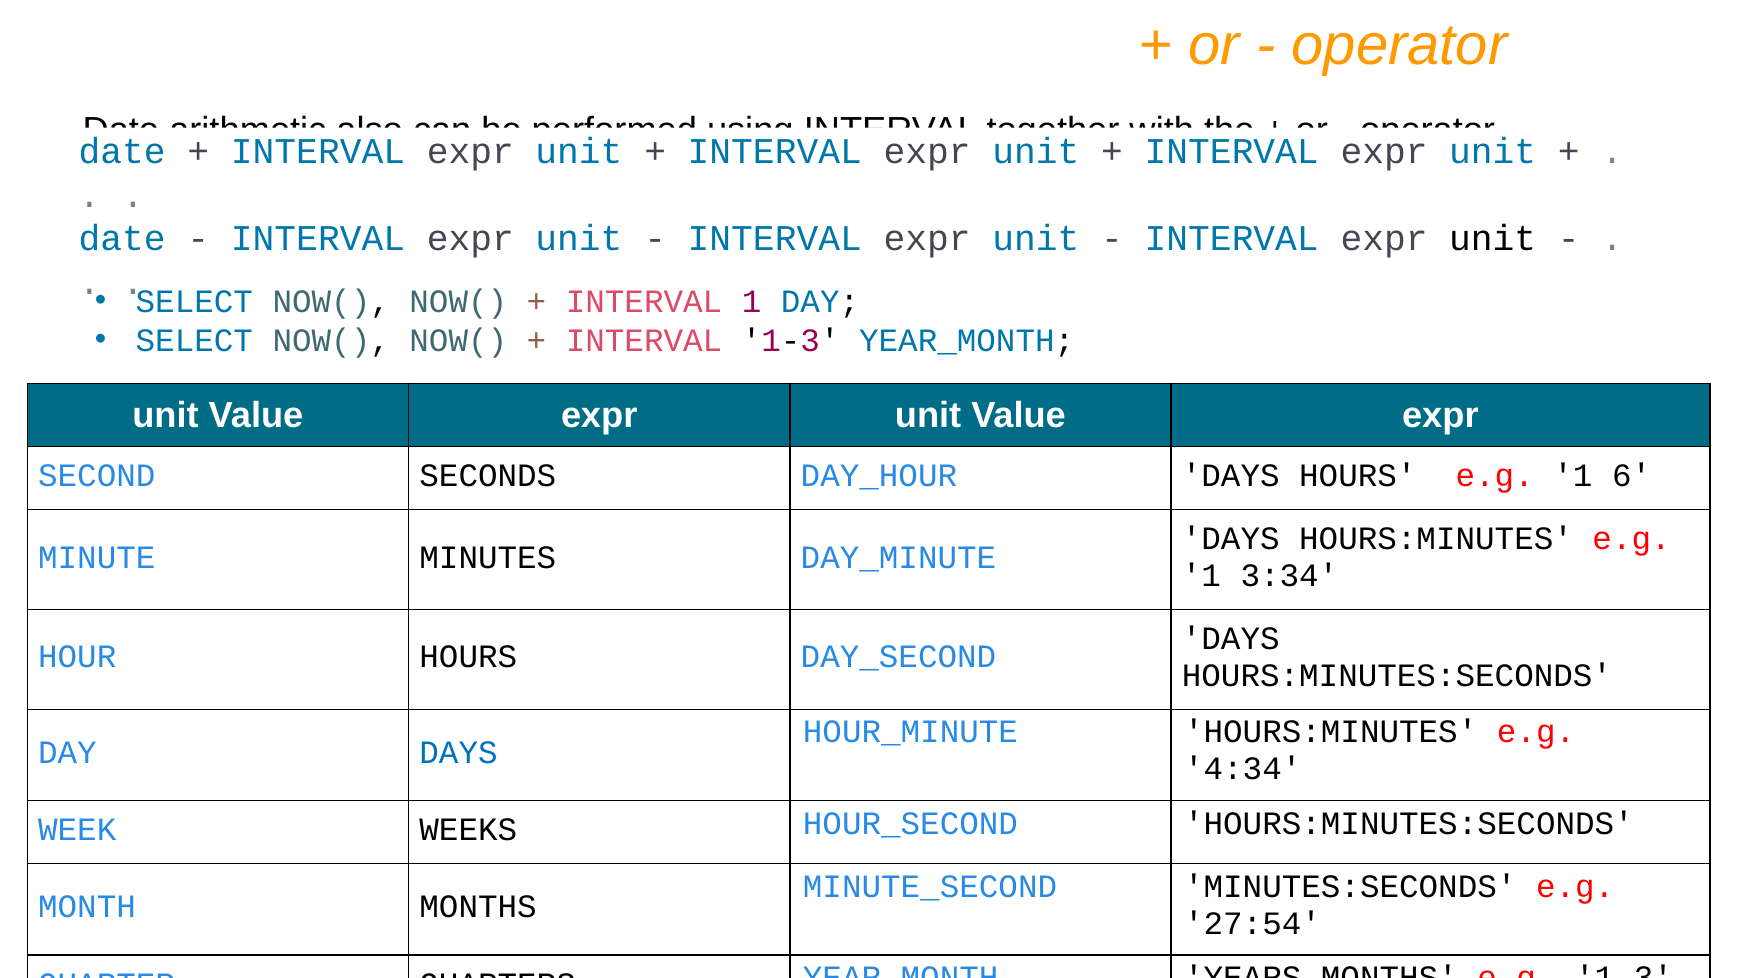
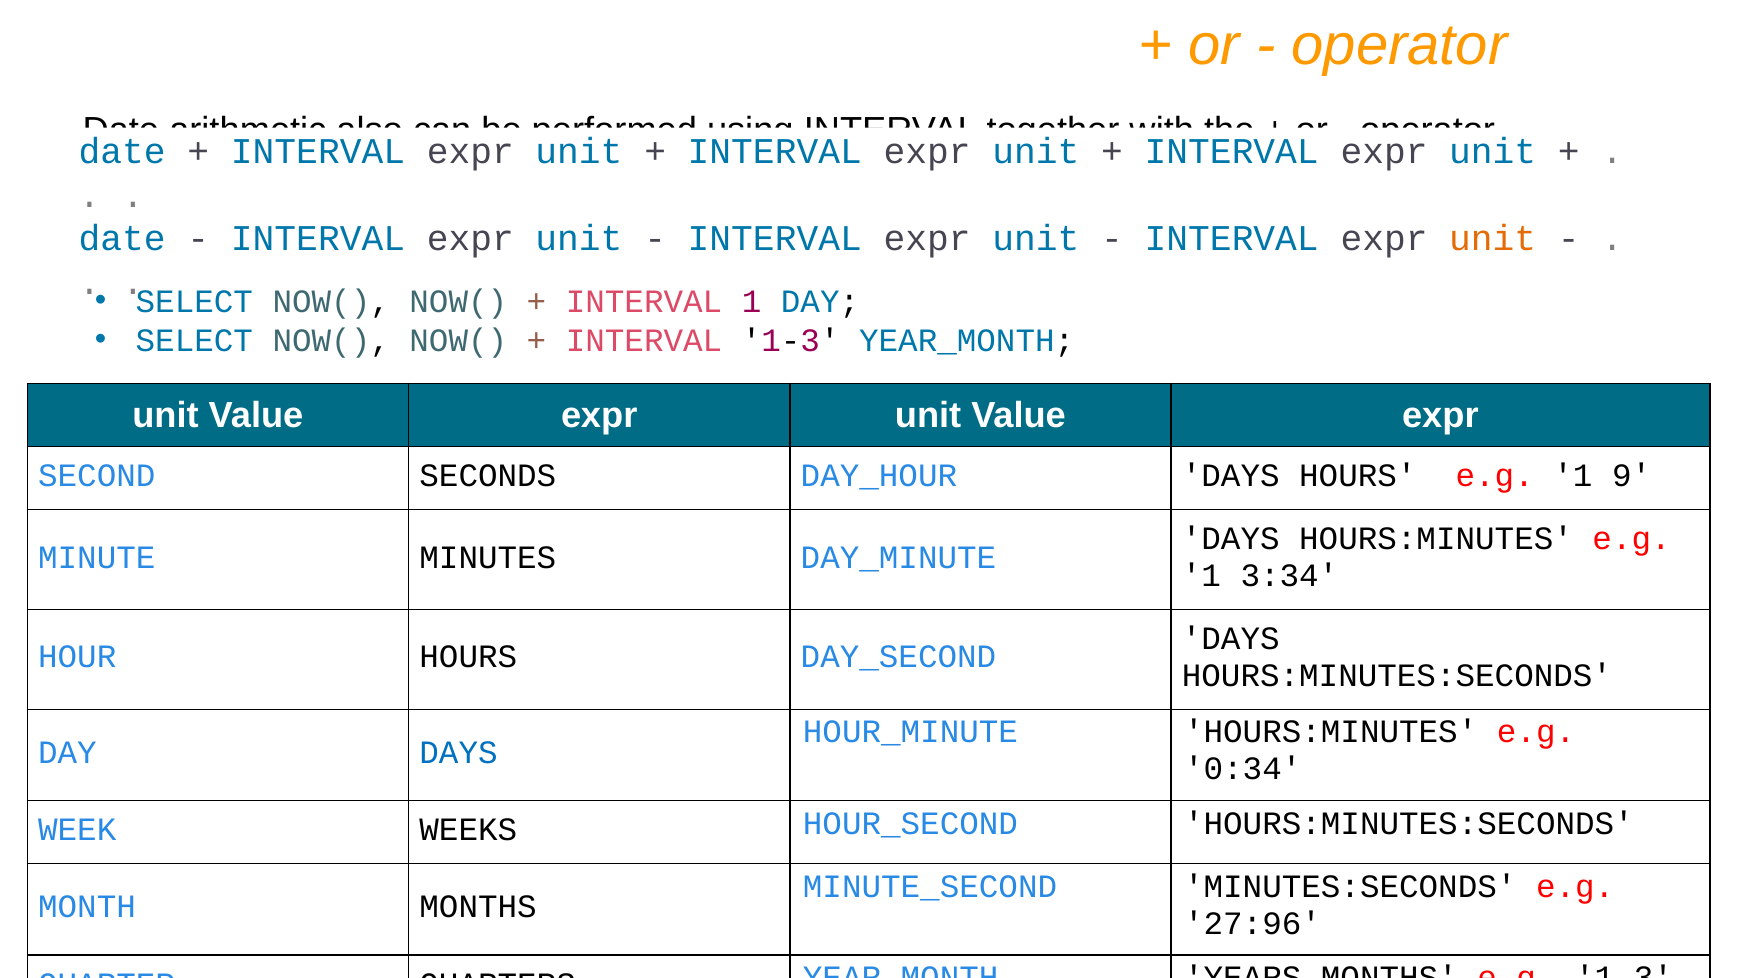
unit colour: black -> orange (1493, 239)
6: 6 -> 9 (1632, 476)
4:34: 4:34 -> 0:34 (1243, 769)
27:54: 27:54 -> 27:96 (1253, 923)
